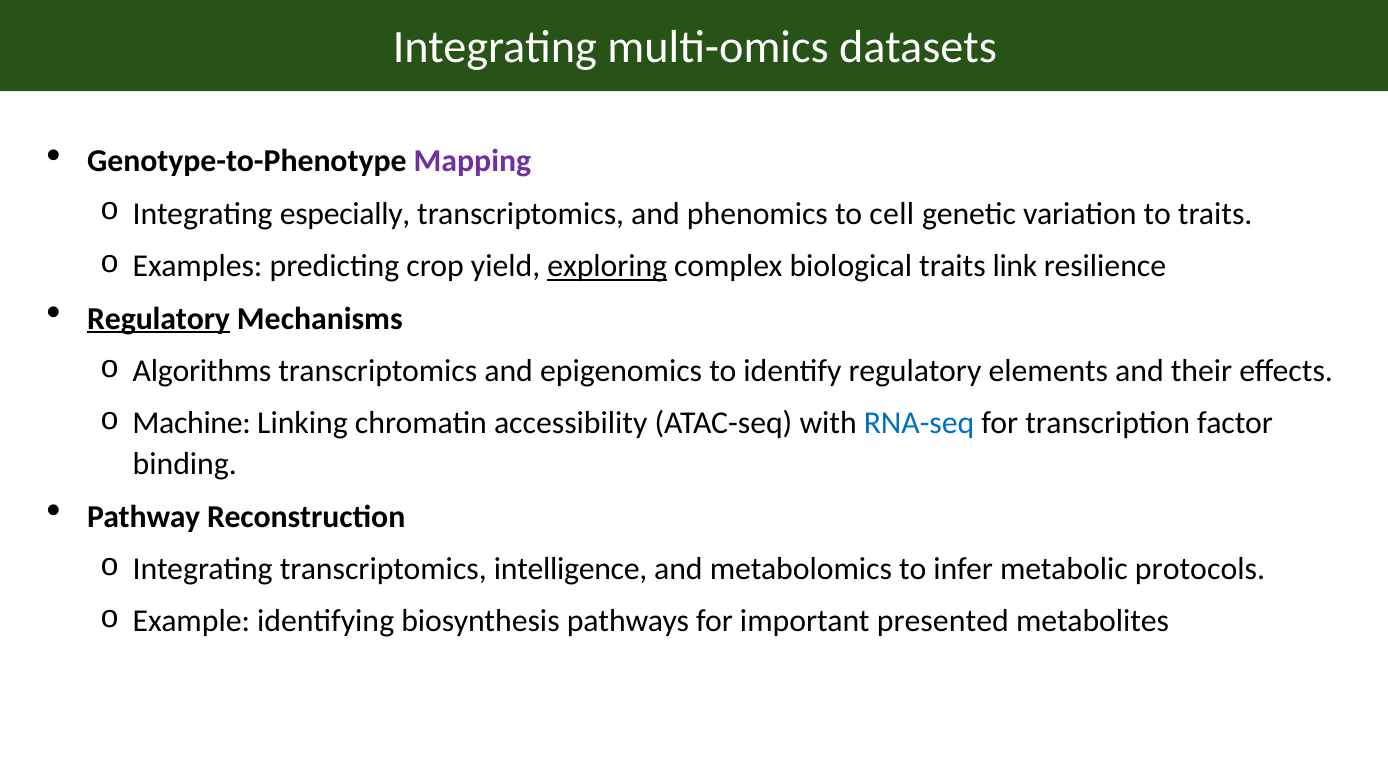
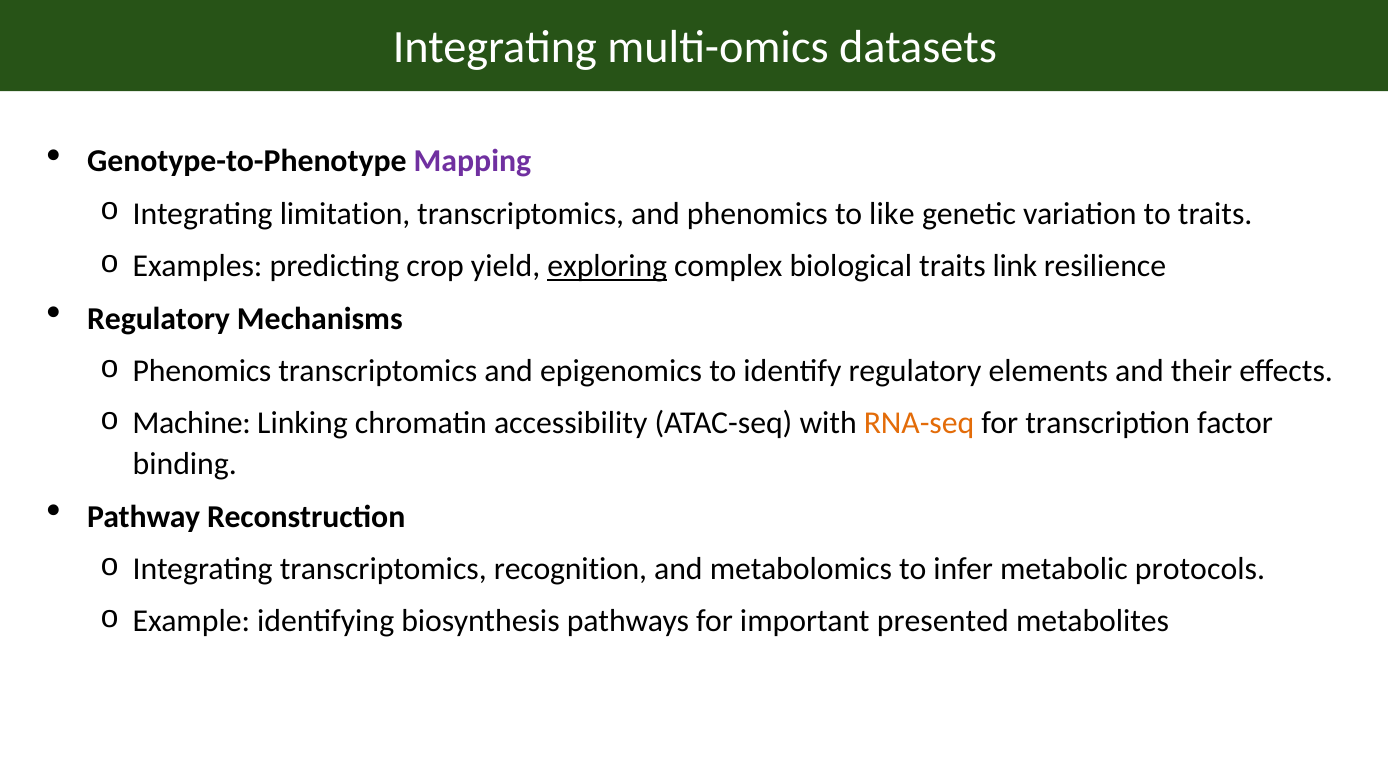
especially: especially -> limitation (345, 214)
cell: cell -> like (892, 214)
Regulatory underline: present -> none (159, 318)
Algorithms: Algorithms -> Phenomics (202, 371)
RNA-seq colour: blue -> orange (919, 423)
intelligence: intelligence -> recognition (571, 569)
